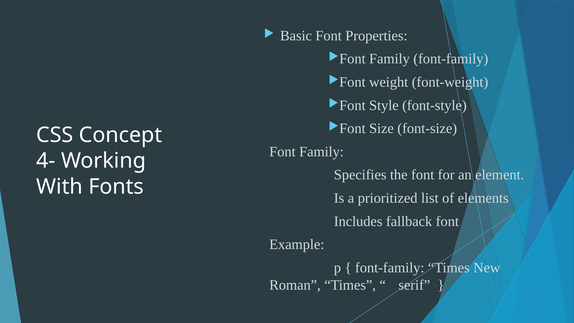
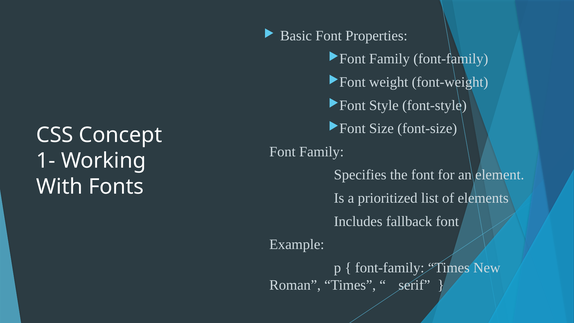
4-: 4- -> 1- (46, 161)
